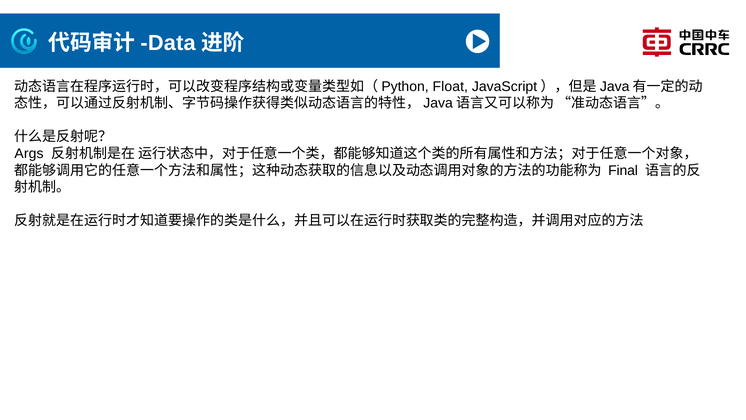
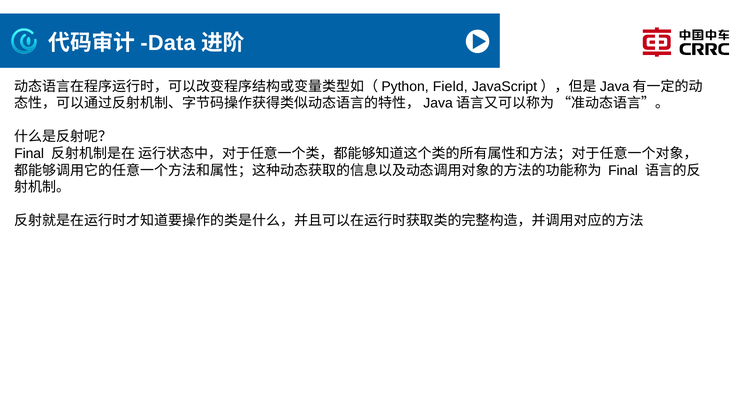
Float: Float -> Field (450, 86)
Args: Args -> Final (29, 154)
